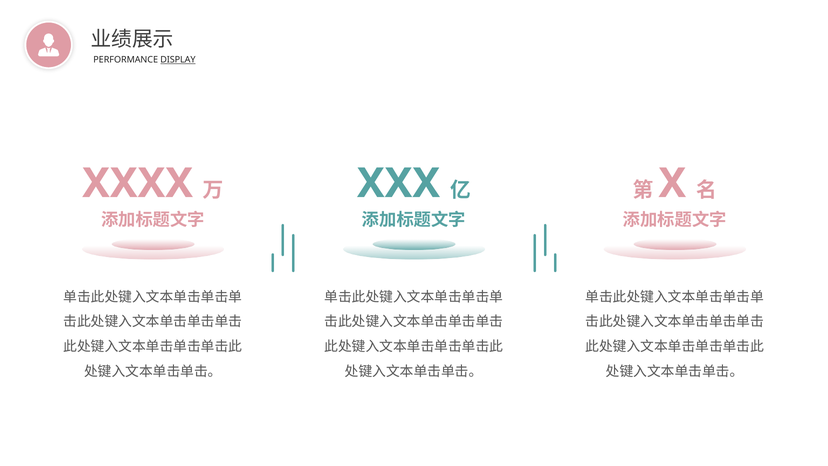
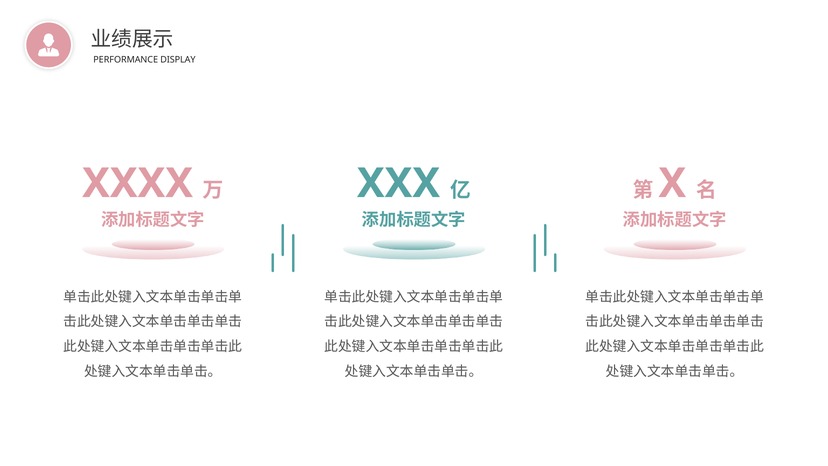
DISPLAY underline: present -> none (178, 60)
